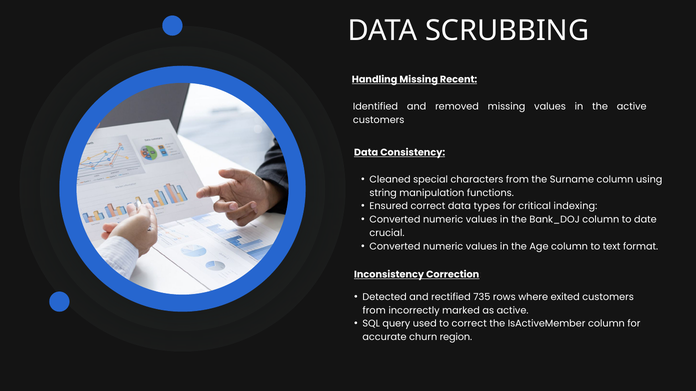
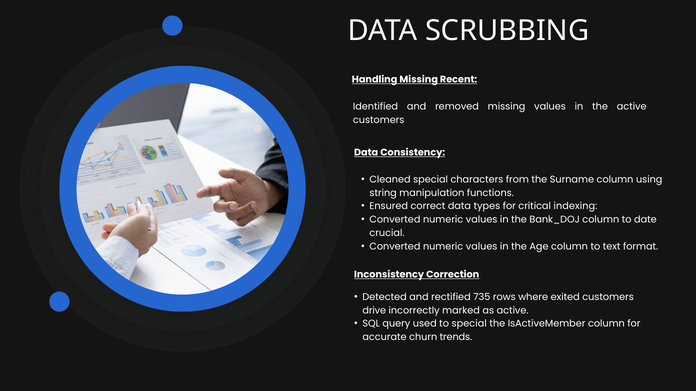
from: from -> drive (374, 311)
to correct: correct -> special (469, 324)
region: region -> trends (456, 338)
